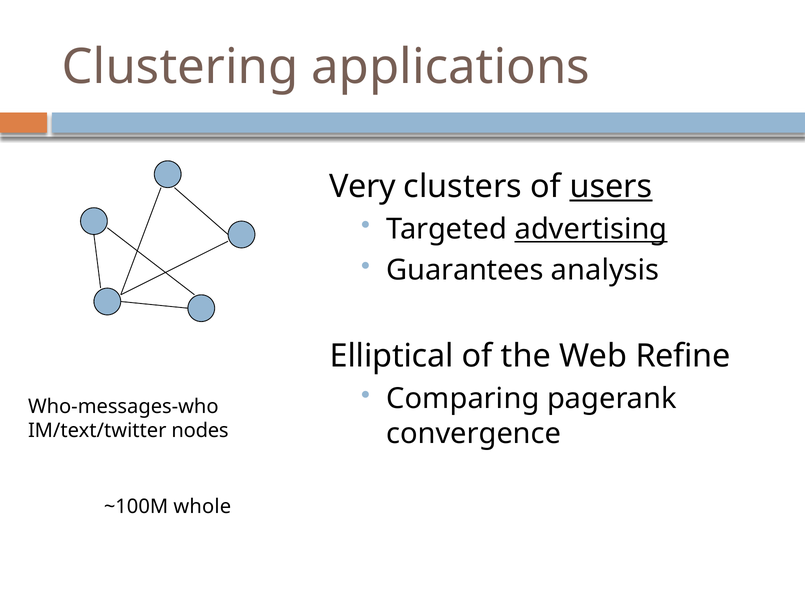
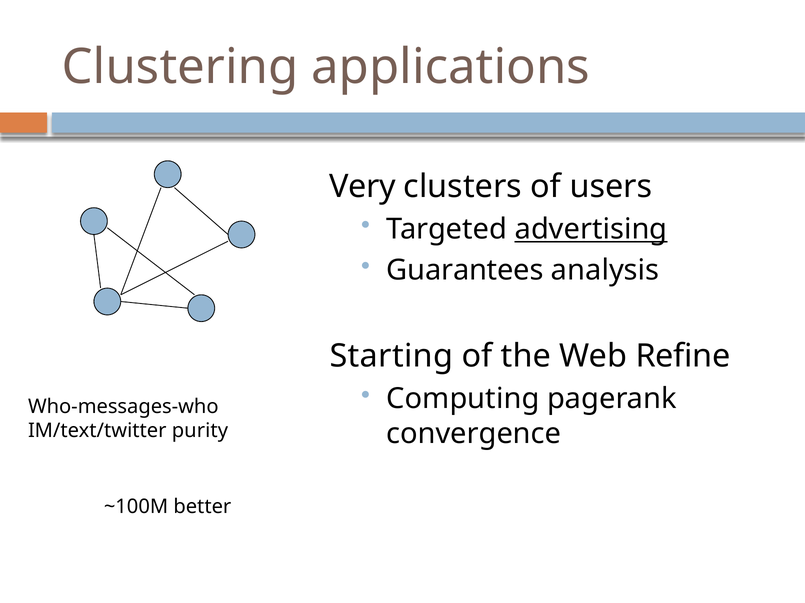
users underline: present -> none (611, 187)
Elliptical: Elliptical -> Starting (391, 356)
Comparing: Comparing -> Computing (463, 399)
nodes: nodes -> purity (200, 431)
whole: whole -> better (202, 507)
